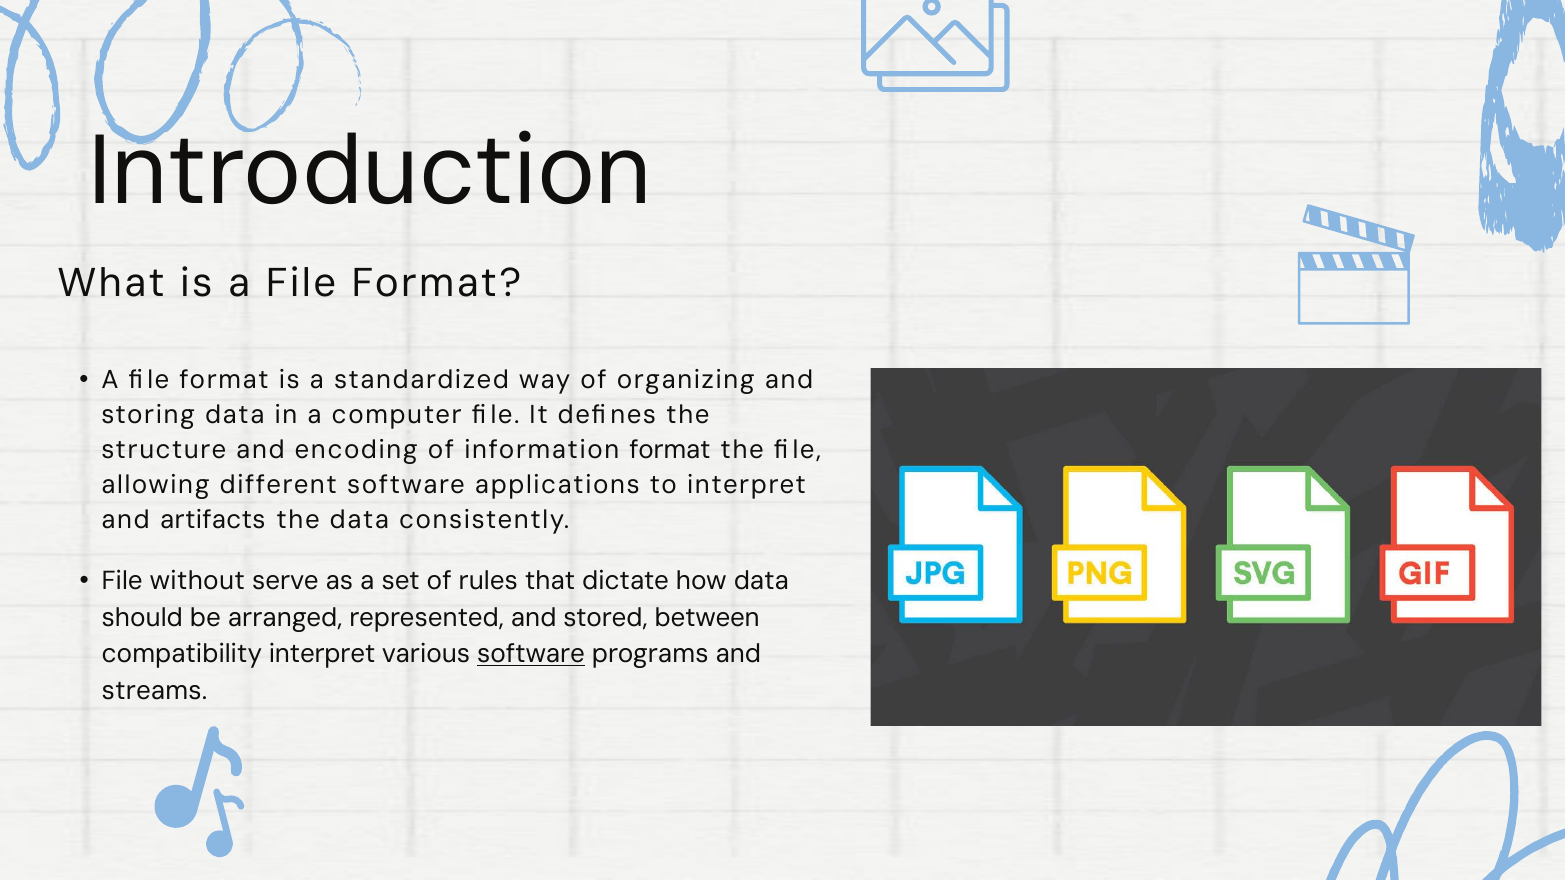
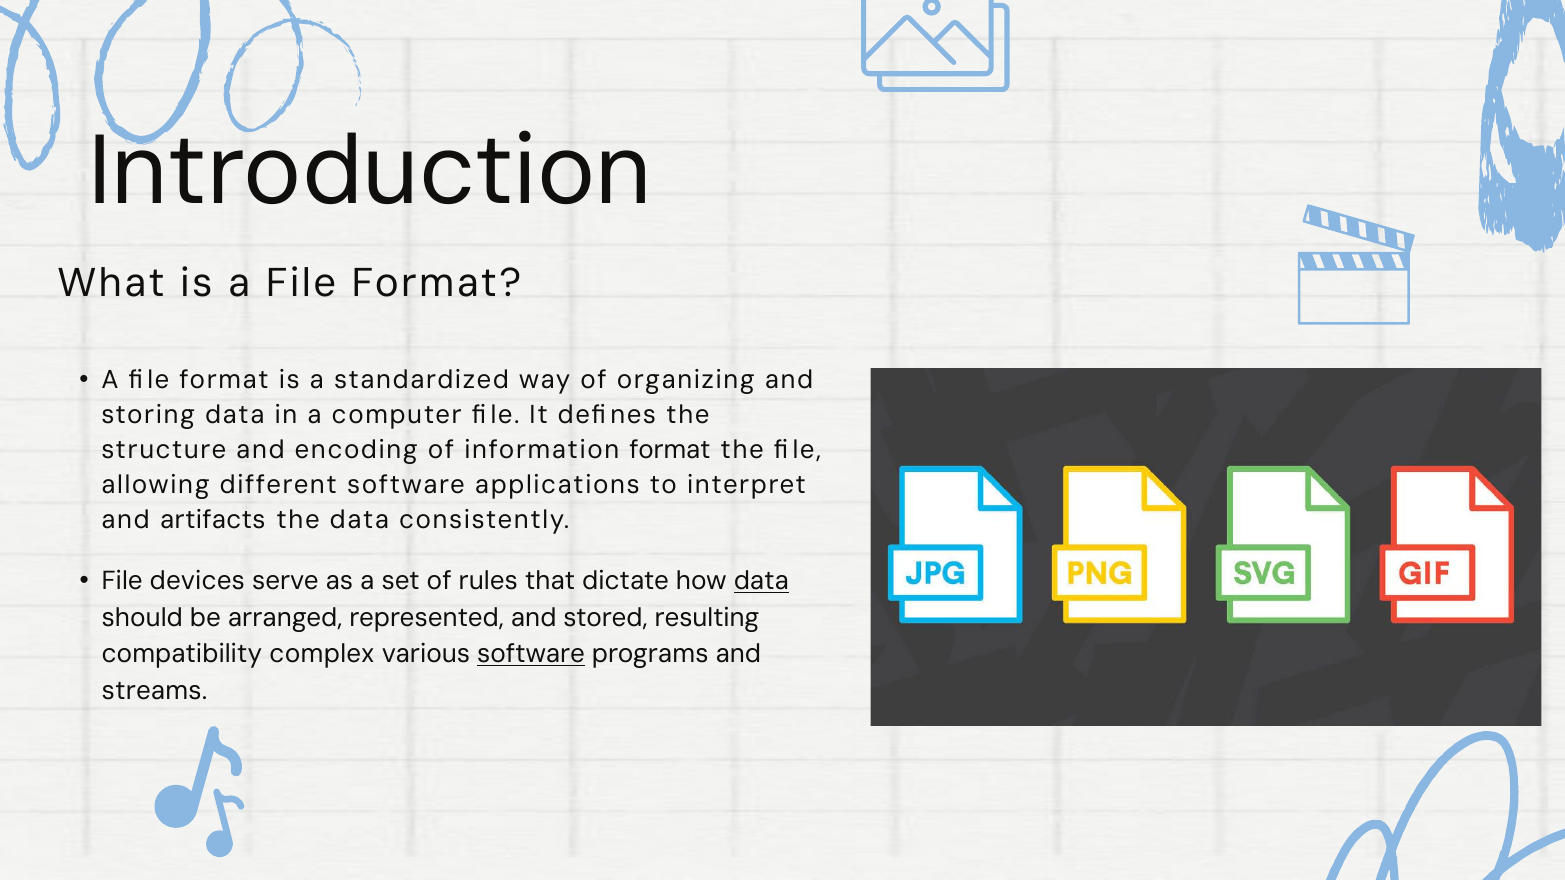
without: without -> devices (197, 582)
data underline: none -> present (761, 582)
between: between -> resulting (707, 618)
compatibility interpret: interpret -> complex (322, 655)
